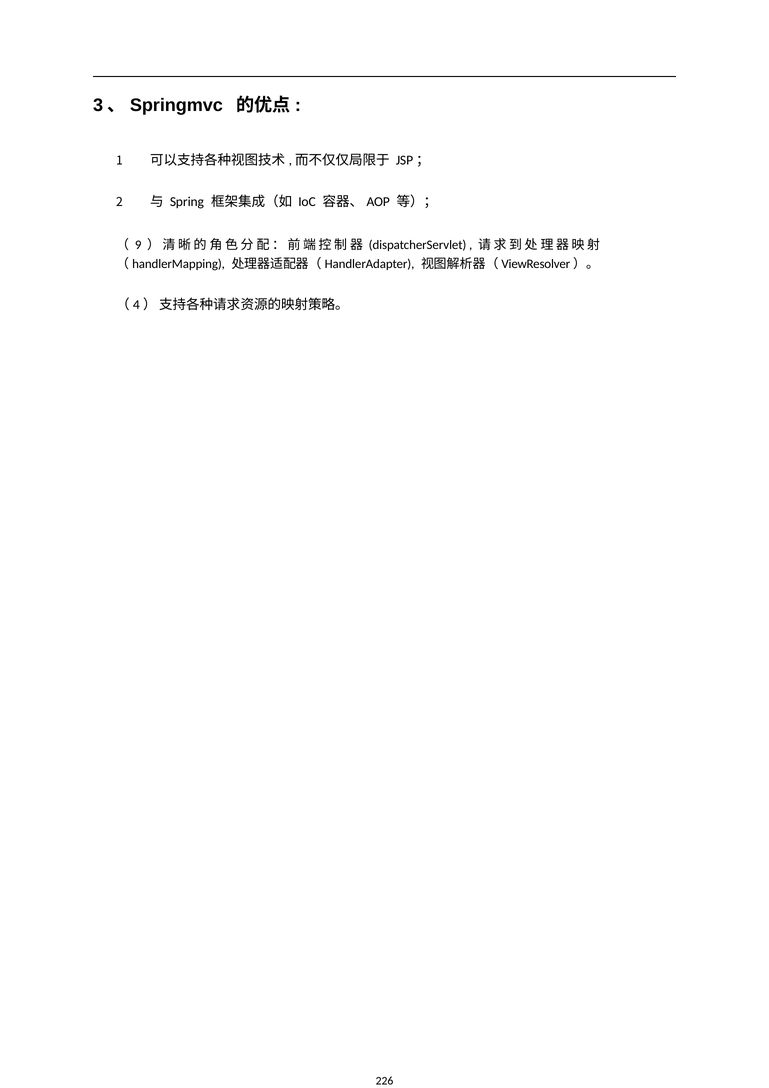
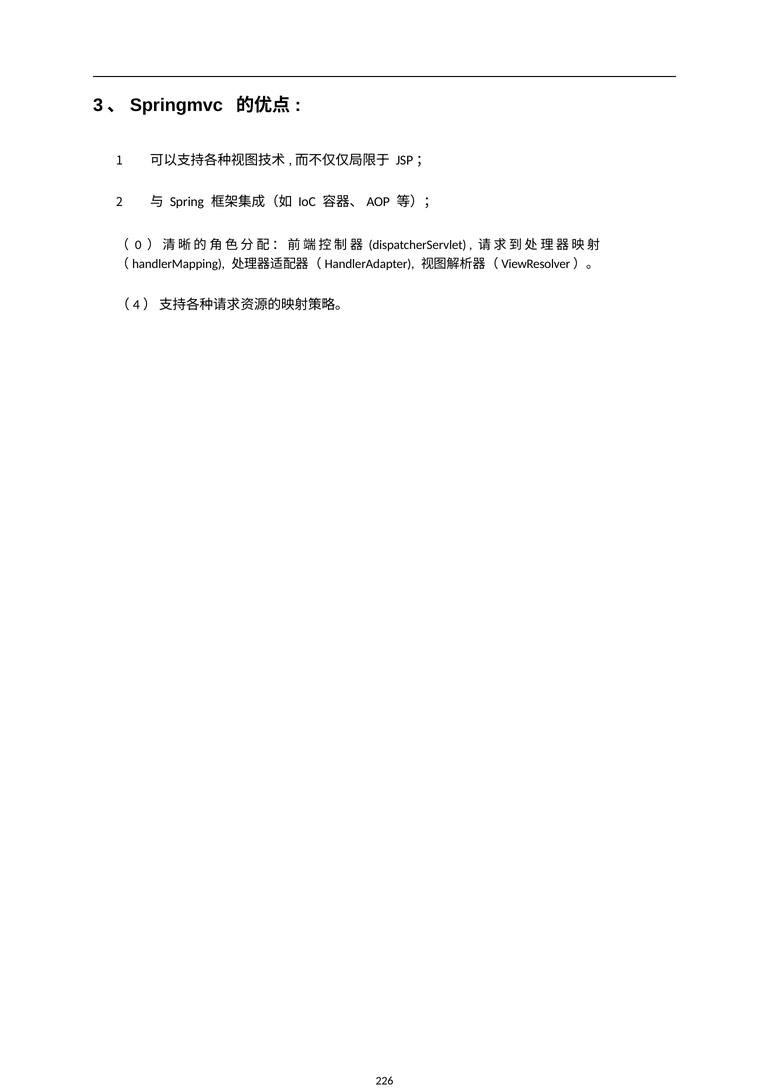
9: 9 -> 0 (138, 245)
